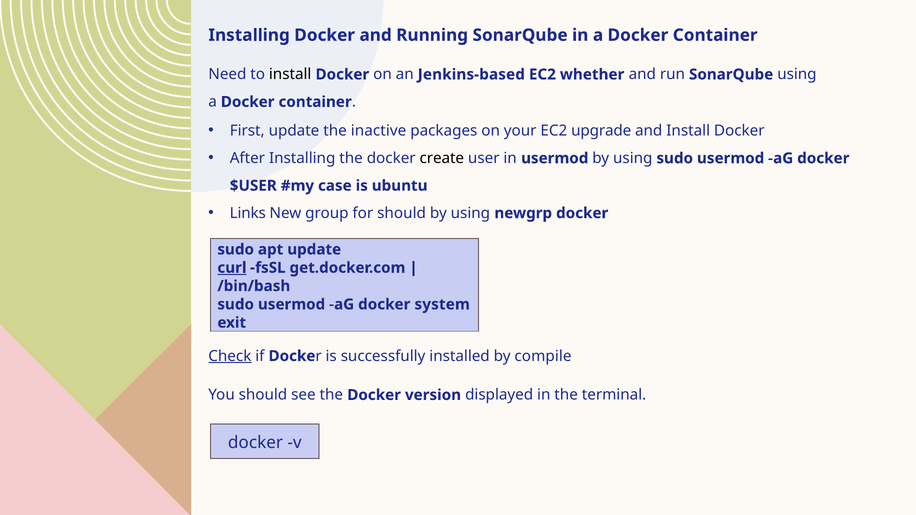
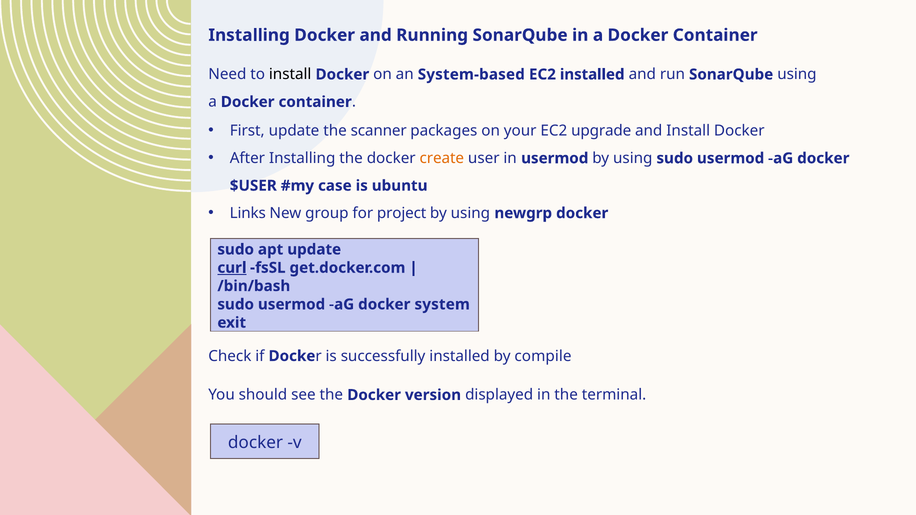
Jenkins-based: Jenkins-based -> System-based (471, 74)
EC2 whether: whether -> installed (592, 74)
inactive: inactive -> scanner (379, 131)
create colour: black -> orange (442, 158)
for should: should -> project (402, 213)
Check underline: present -> none (230, 356)
